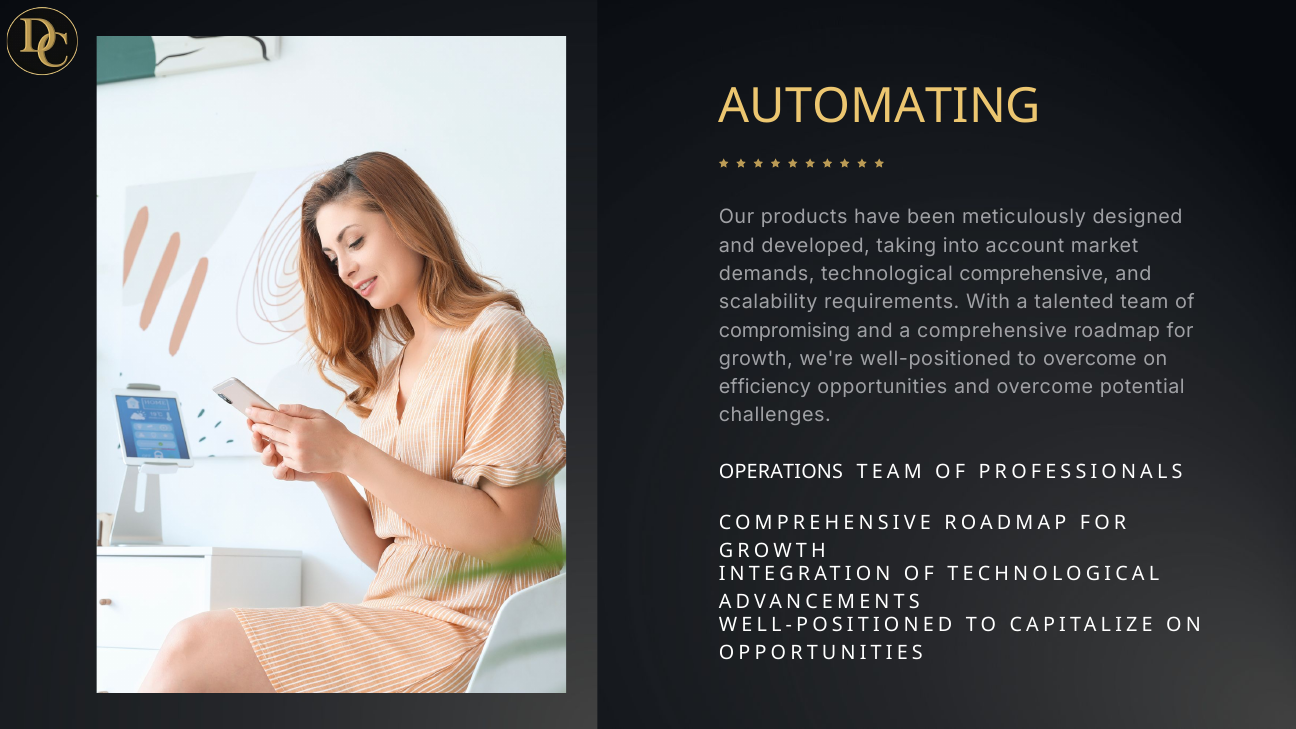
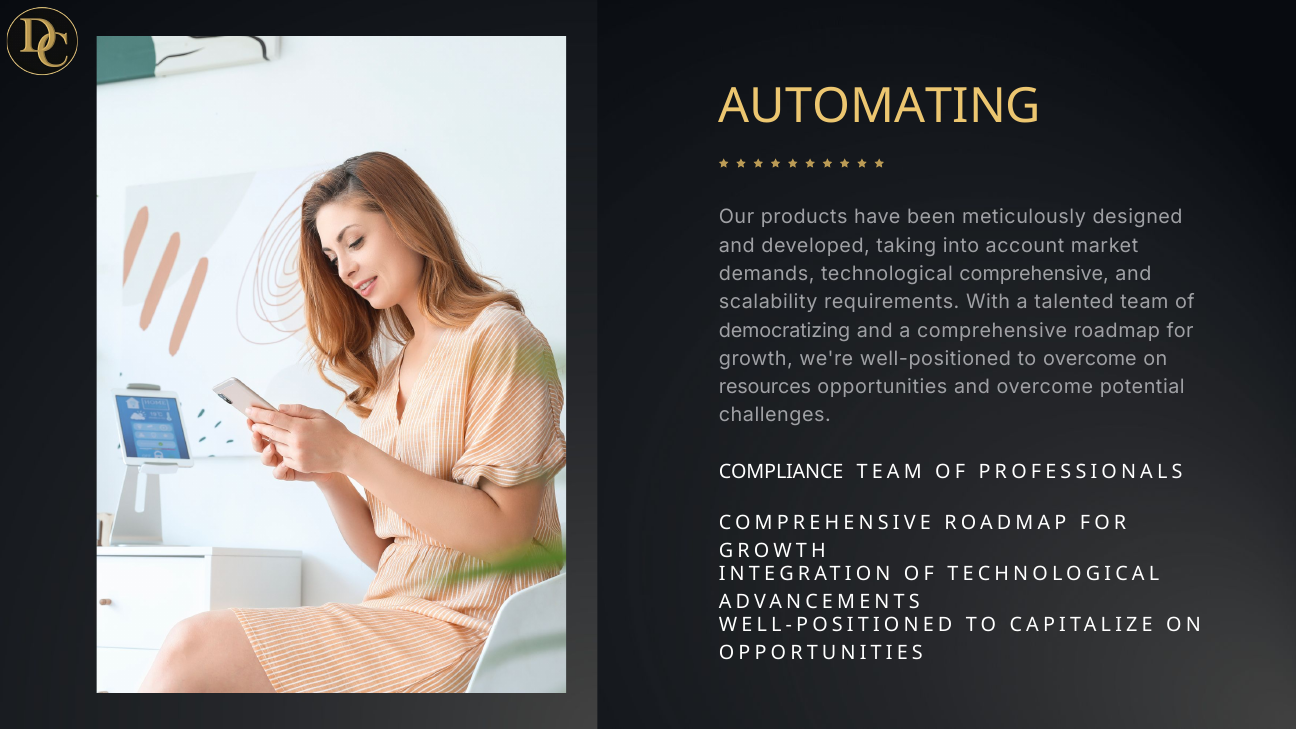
compromising: compromising -> democratizing (785, 331)
efficiency: efficiency -> resources (765, 387)
OPERATIONS: OPERATIONS -> COMPLIANCE (781, 472)
